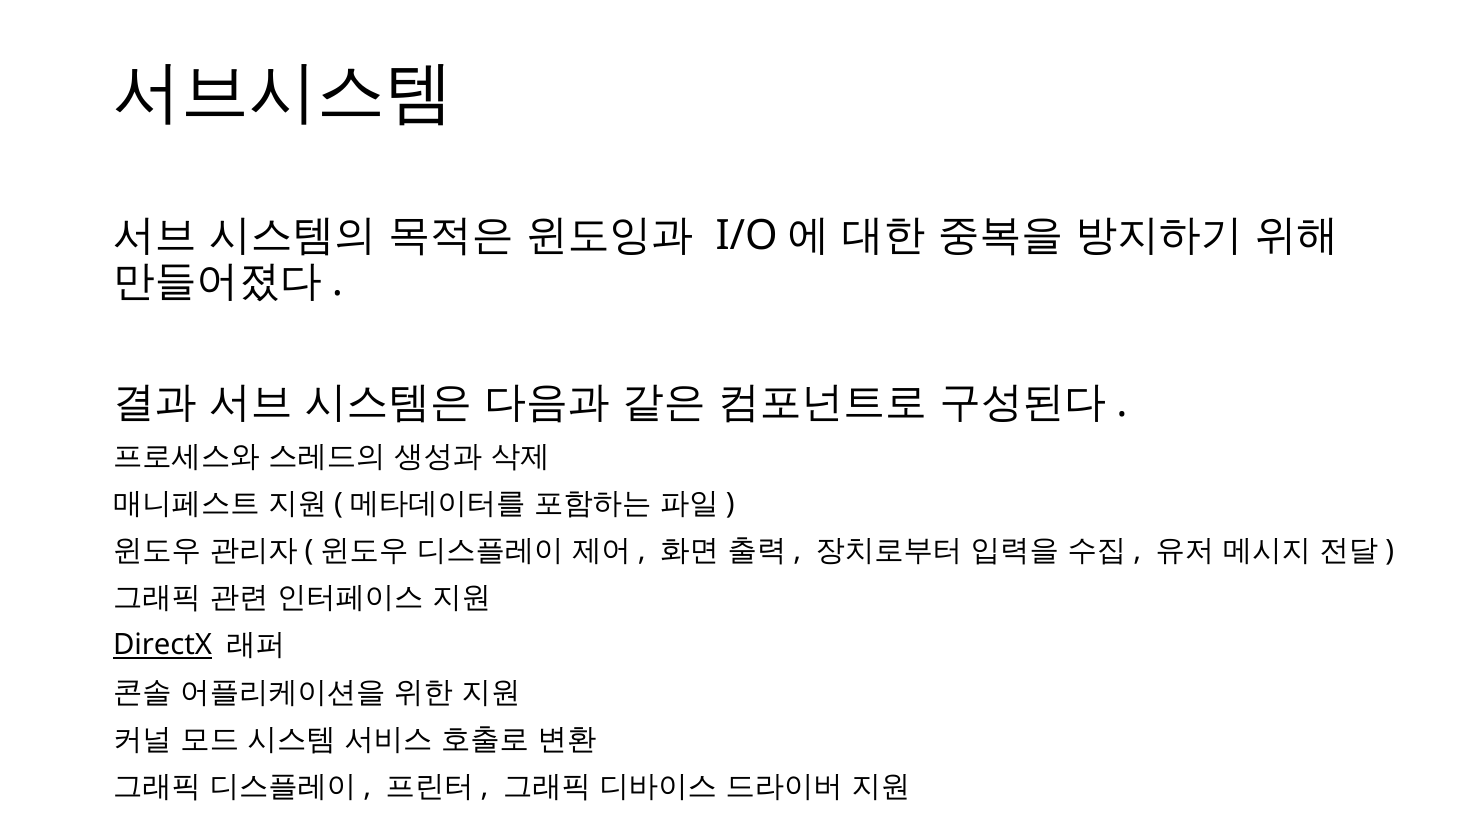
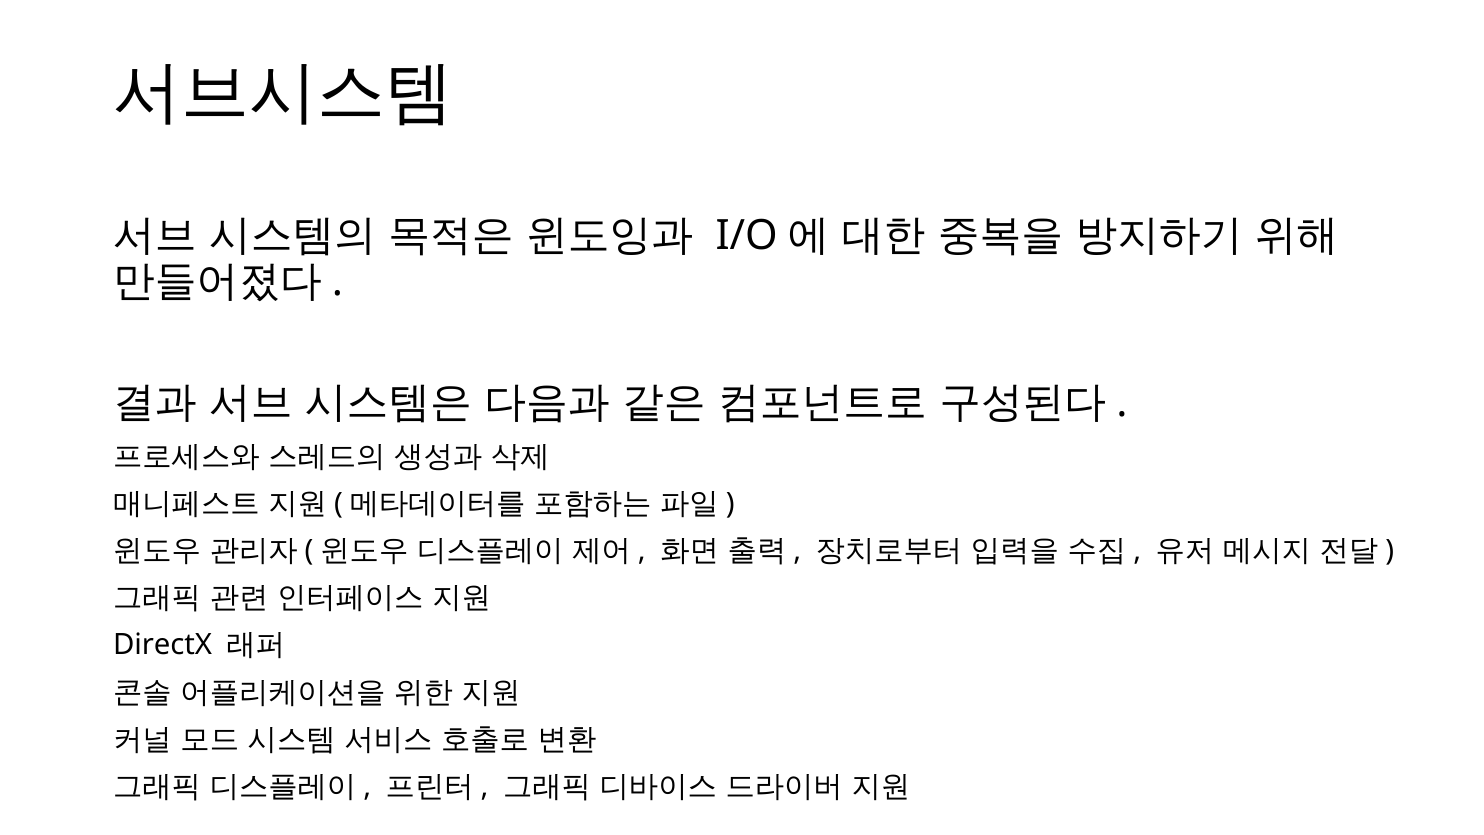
DirectX underline: present -> none (163, 645)
